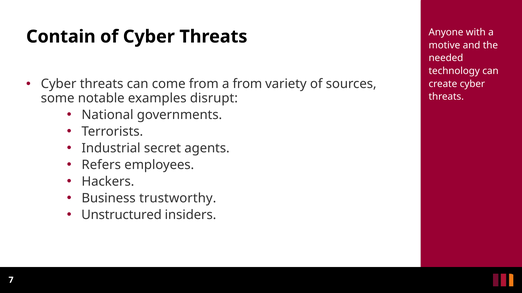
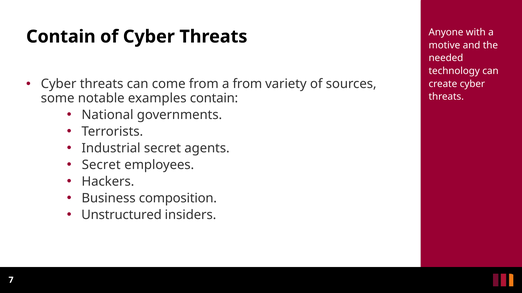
examples disrupt: disrupt -> contain (214, 98)
Refers: Refers -> Secret (101, 165)
trustworthy: trustworthy -> composition (178, 199)
